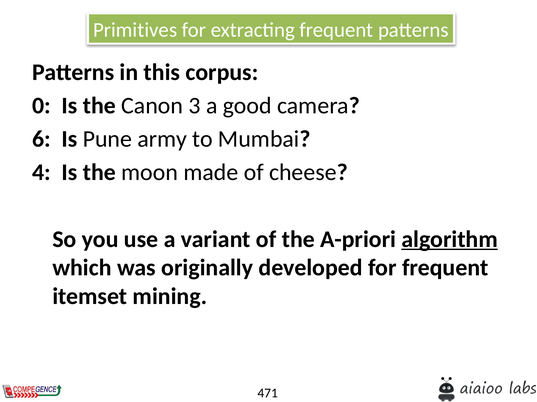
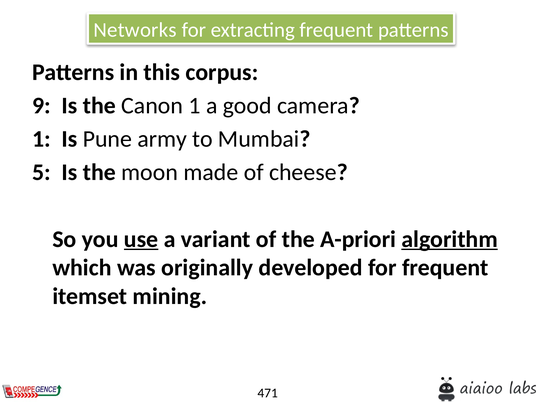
Primitives: Primitives -> Networks (135, 30)
0: 0 -> 9 (42, 106)
Canon 3: 3 -> 1 (195, 106)
6: 6 -> 1 (42, 139)
4: 4 -> 5 (42, 173)
use underline: none -> present (141, 240)
